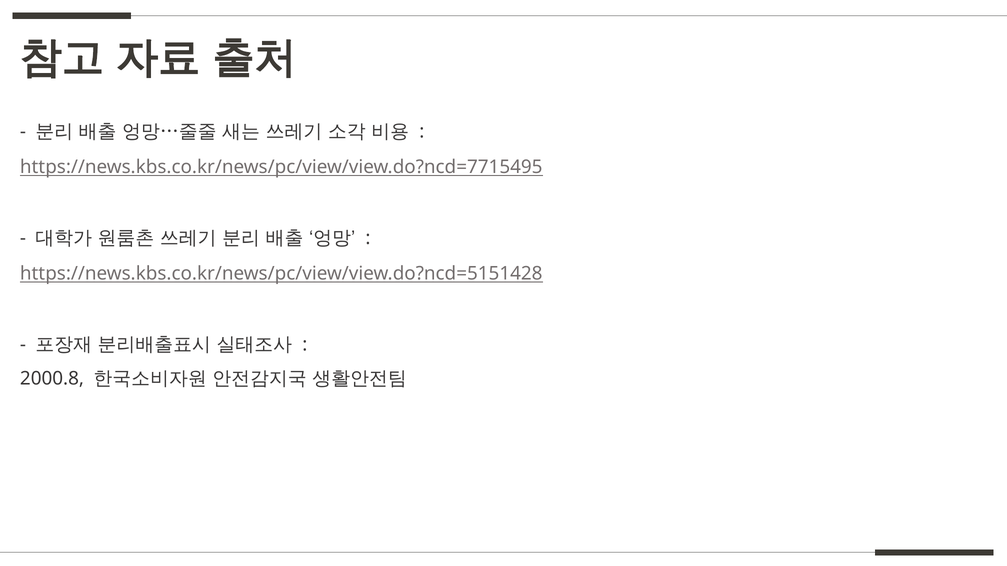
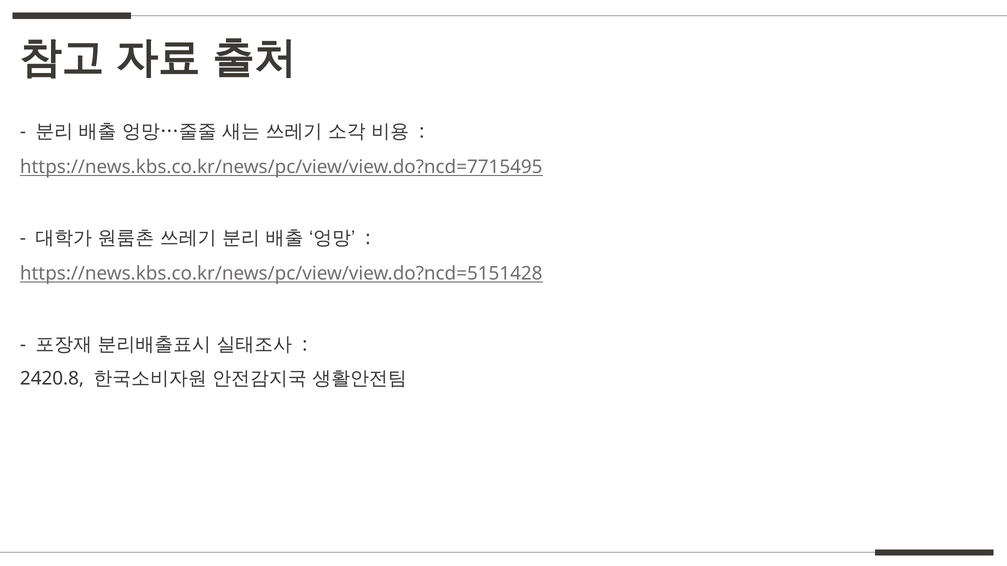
2000.8: 2000.8 -> 2420.8 (52, 379)
